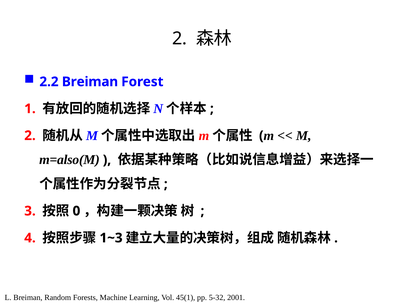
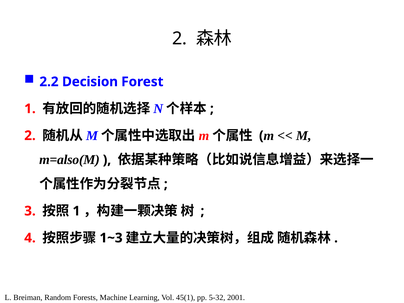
2.2 Breiman: Breiman -> Decision (90, 82)
0: 0 -> 1 (76, 211)
